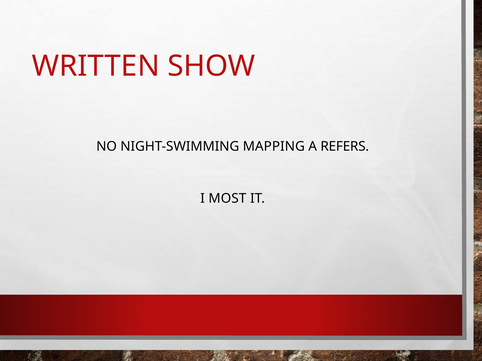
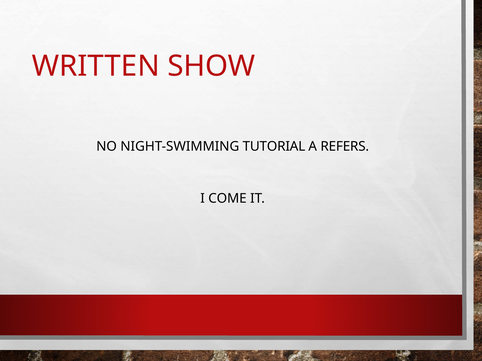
MAPPING: MAPPING -> TUTORIAL (274, 147)
MOST: MOST -> COME (227, 199)
